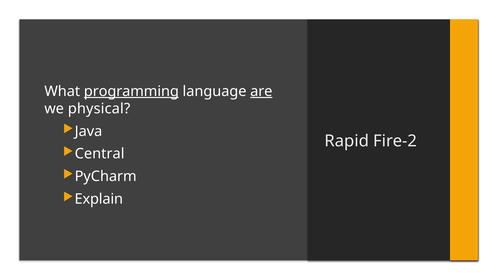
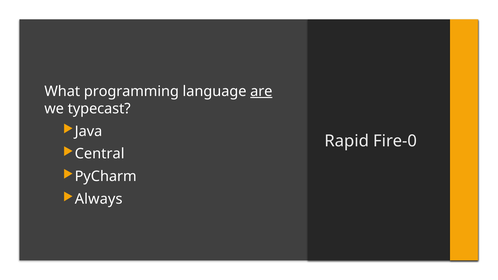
programming underline: present -> none (131, 91)
physical: physical -> typecast (99, 109)
Fire-2: Fire-2 -> Fire-0 (395, 141)
Explain: Explain -> Always (99, 199)
